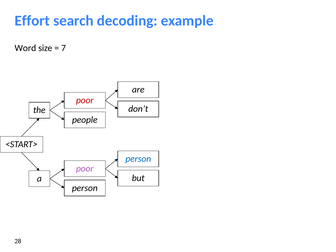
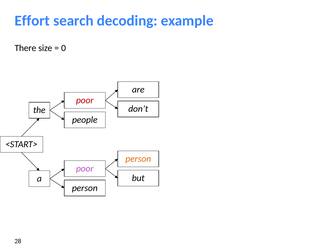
Word: Word -> There (25, 48)
7: 7 -> 0 (63, 48)
person colour: blue -> orange (138, 159)
